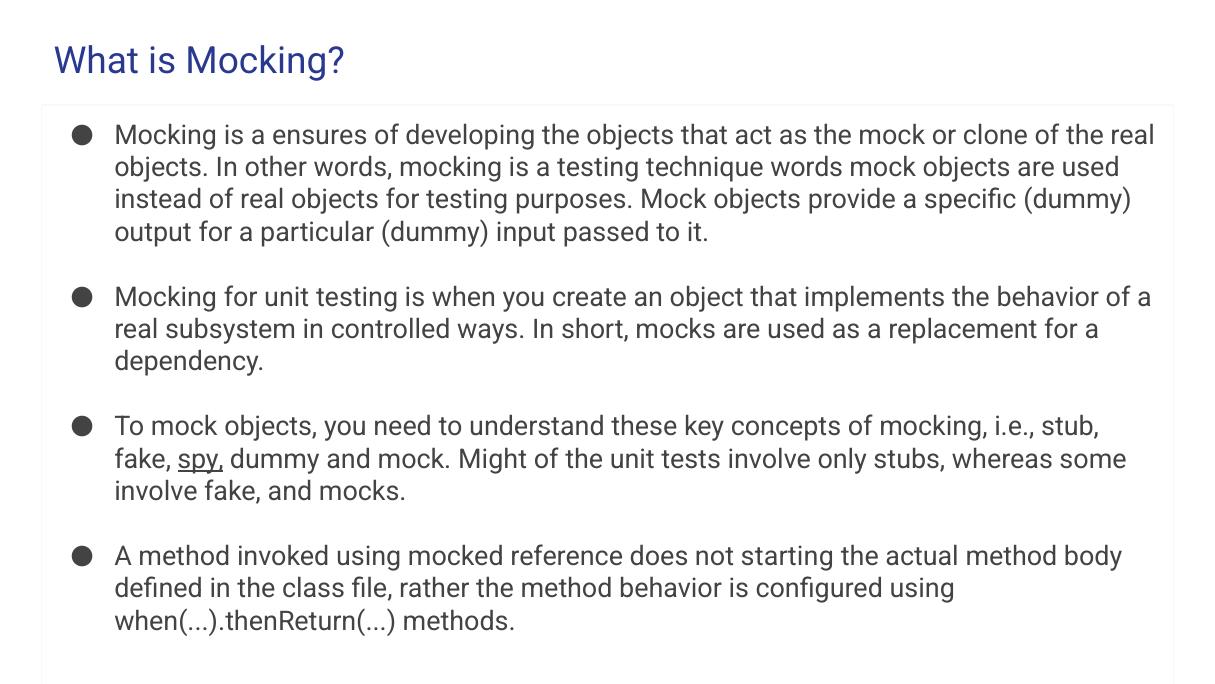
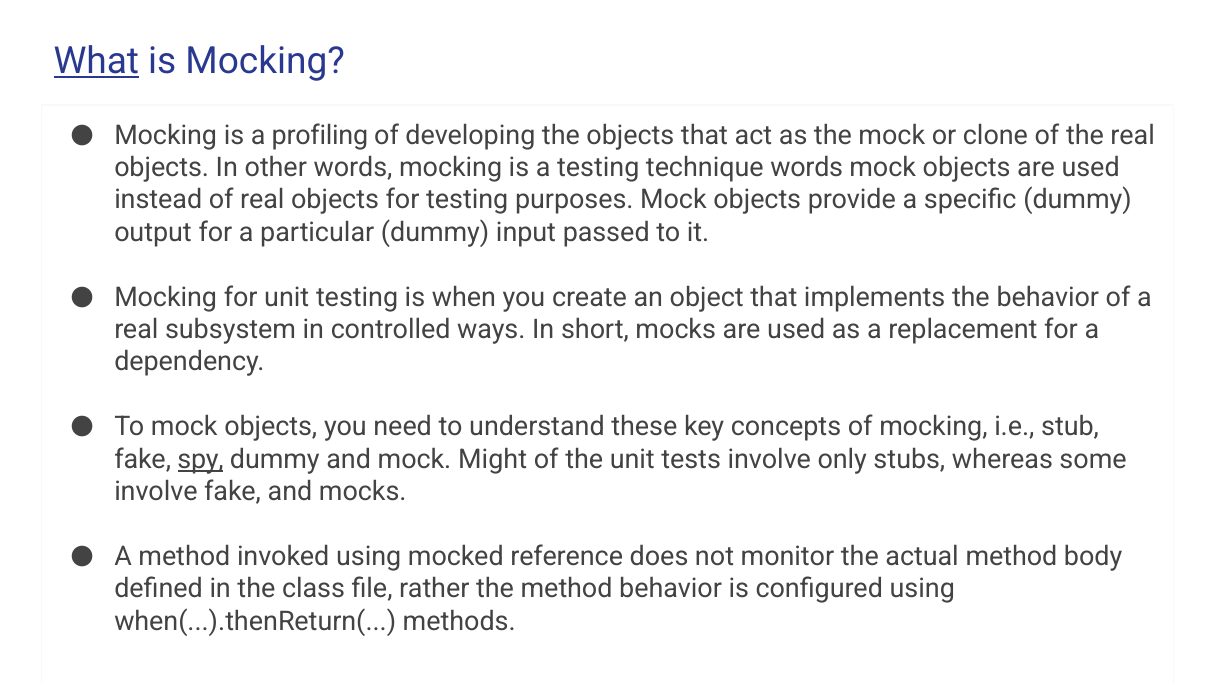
What underline: none -> present (96, 61)
ensures: ensures -> profiling (320, 135)
starting: starting -> monitor (787, 556)
